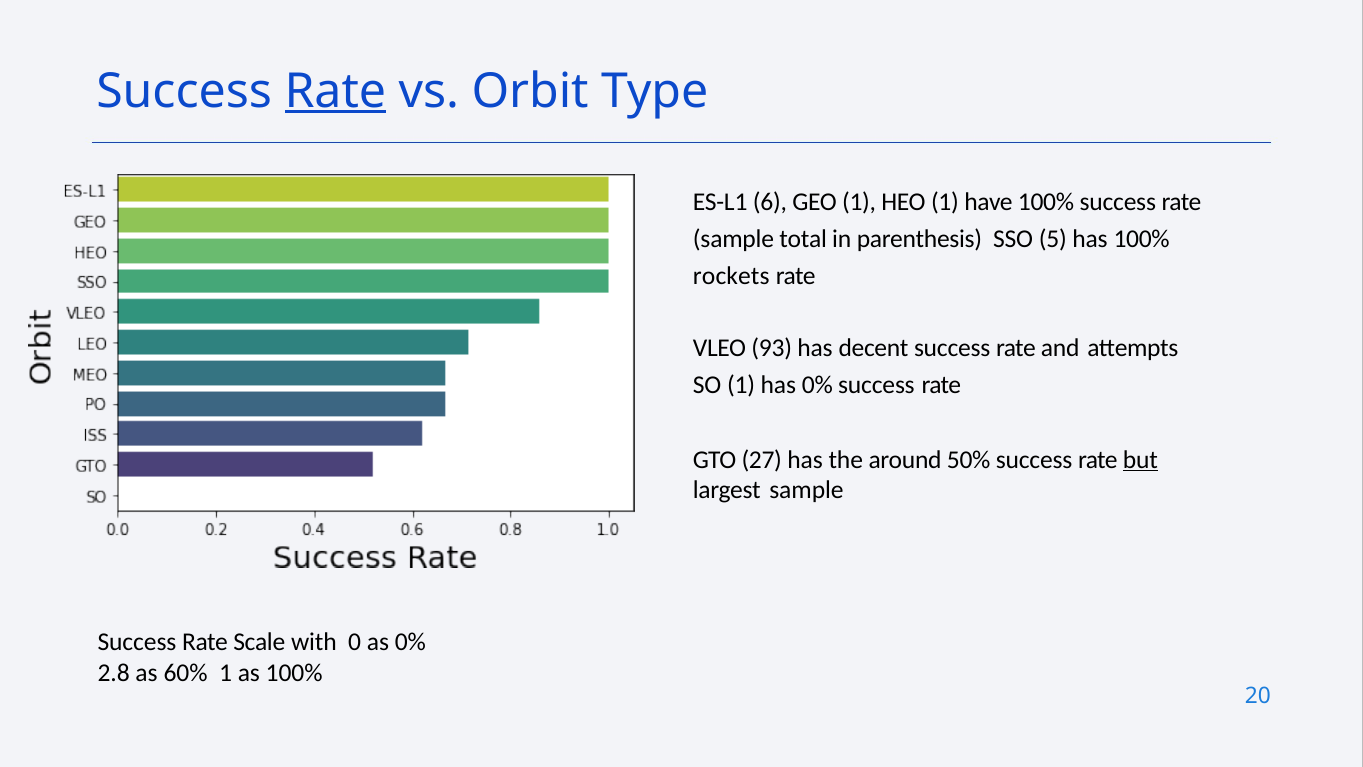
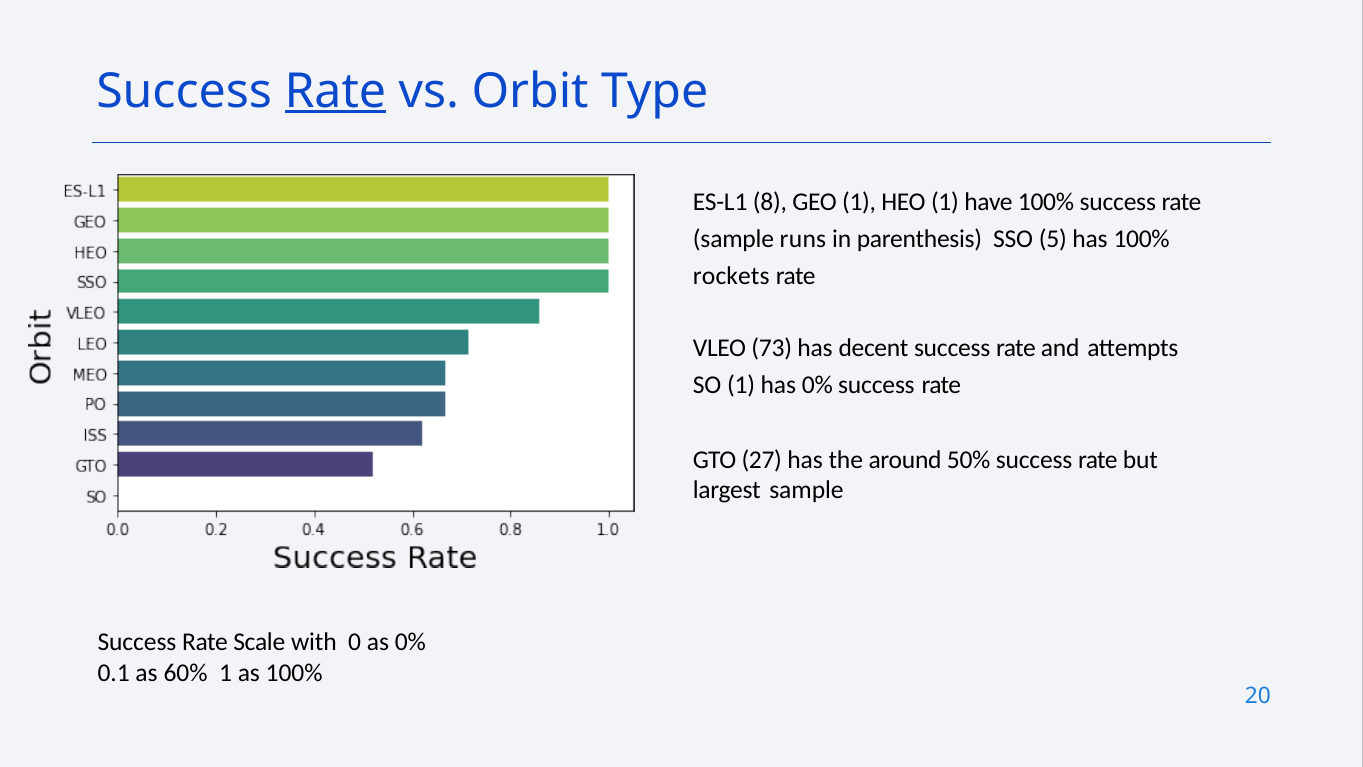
6: 6 -> 8 (770, 202)
total: total -> runs (803, 239)
93: 93 -> 73 (772, 348)
but underline: present -> none (1140, 460)
2.8: 2.8 -> 0.1 (114, 672)
